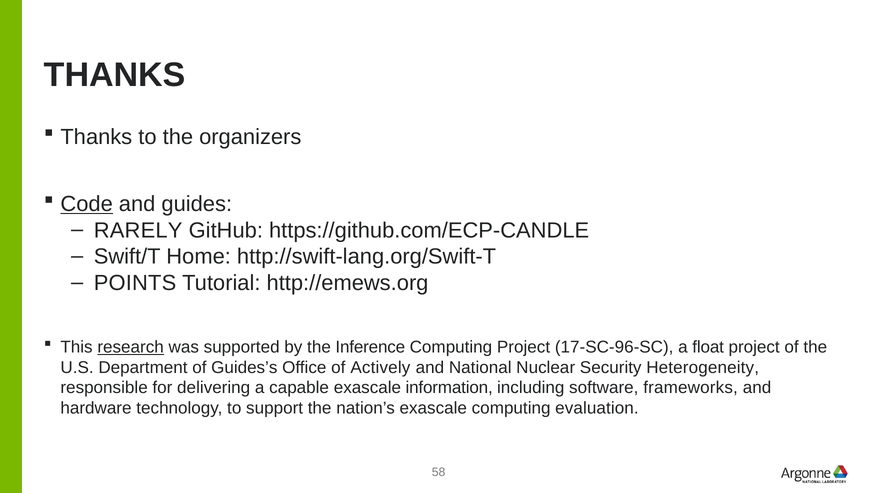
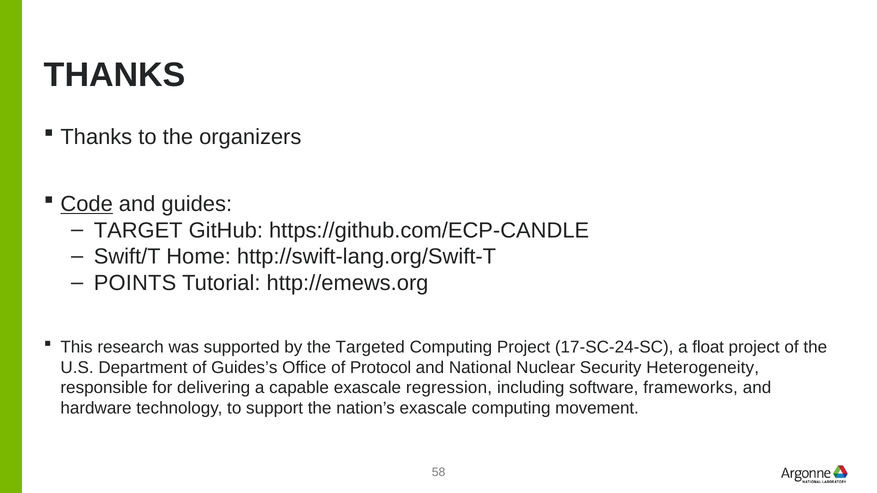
RARELY: RARELY -> TARGET (138, 231)
research underline: present -> none (131, 347)
Inference: Inference -> Targeted (370, 347)
17-SC-96-SC: 17-SC-96-SC -> 17-SC-24-SC (614, 347)
Actively: Actively -> Protocol (381, 368)
information: information -> regression (449, 388)
evaluation: evaluation -> movement (597, 409)
